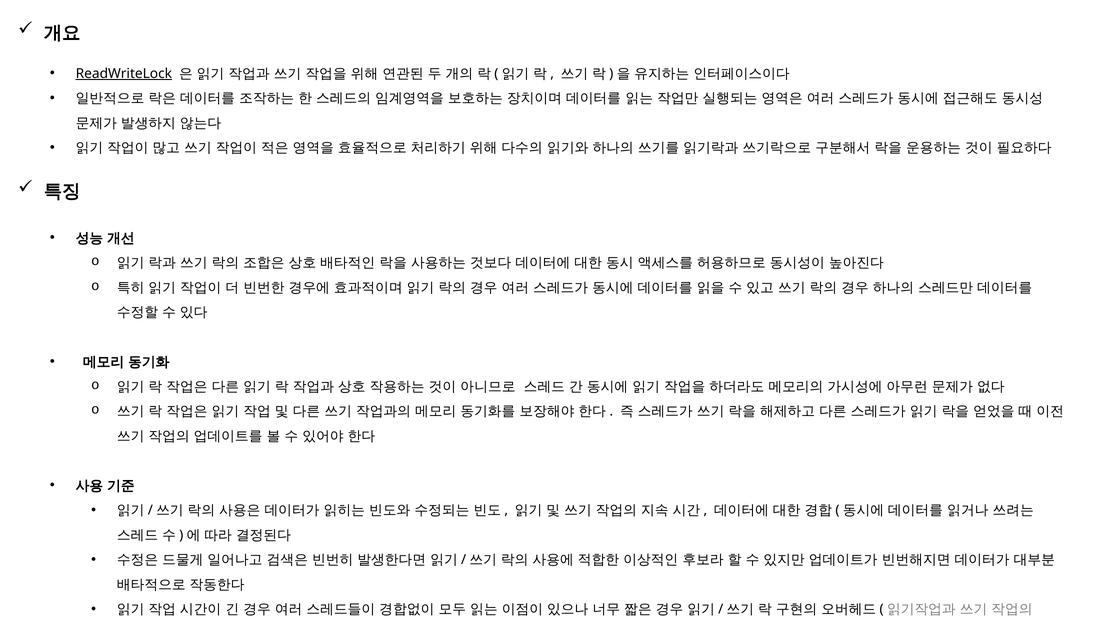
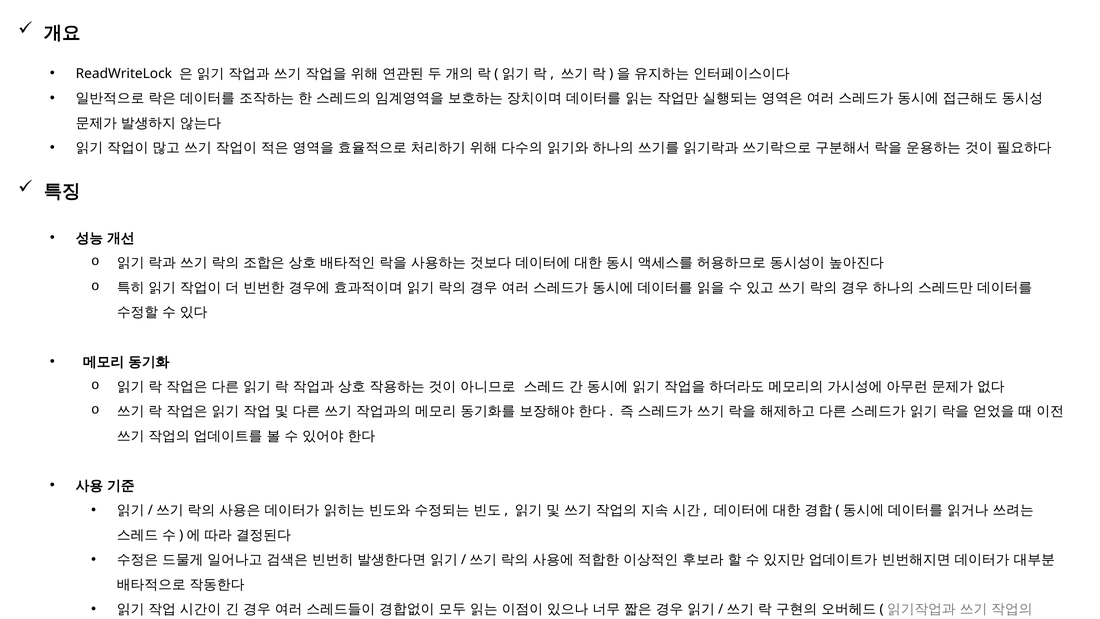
ReadWriteLock underline: present -> none (124, 74)
